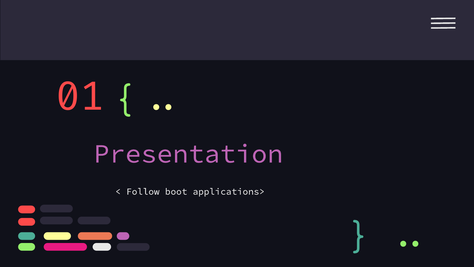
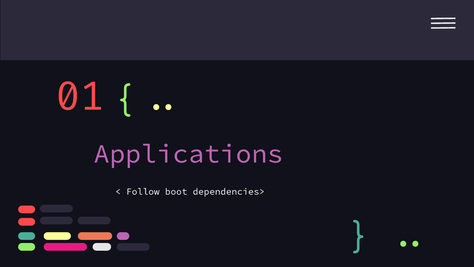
Presentation: Presentation -> Applications (188, 154)
applications>: applications> -> dependencies> (229, 191)
